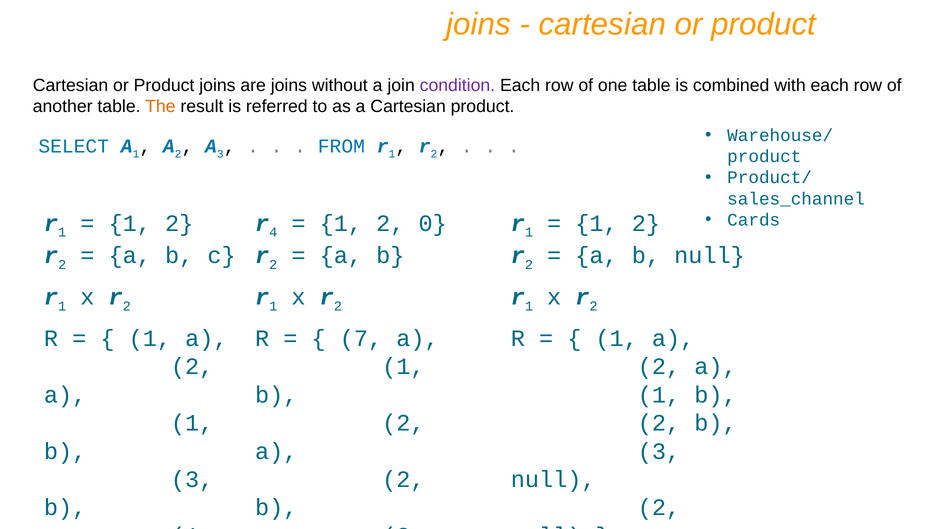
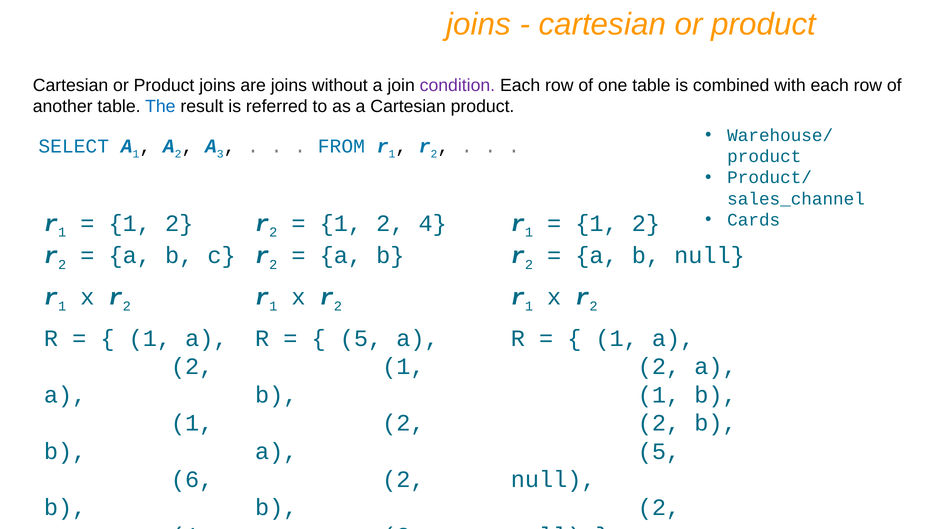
The colour: orange -> blue (160, 107)
4: 4 -> 2 (273, 233)
2 0: 0 -> 4 (433, 223)
7: 7 -> 5 (361, 339)
3: 3 -> 5 (659, 452)
3: 3 -> 6 (192, 480)
